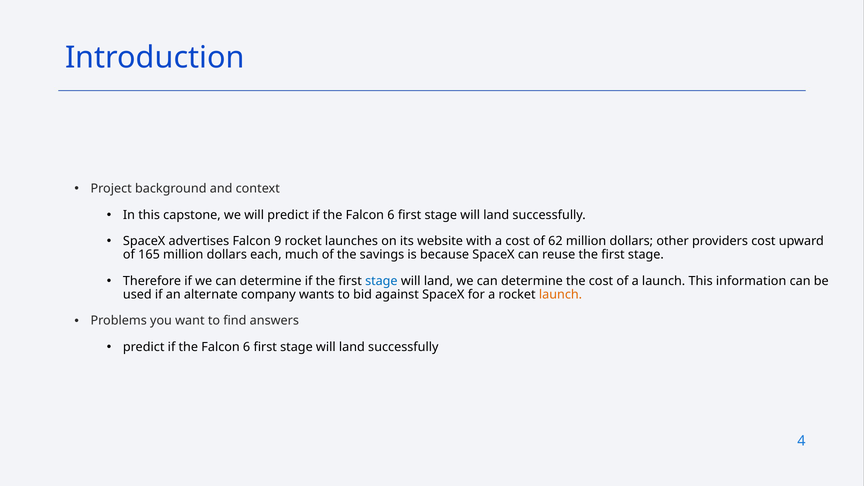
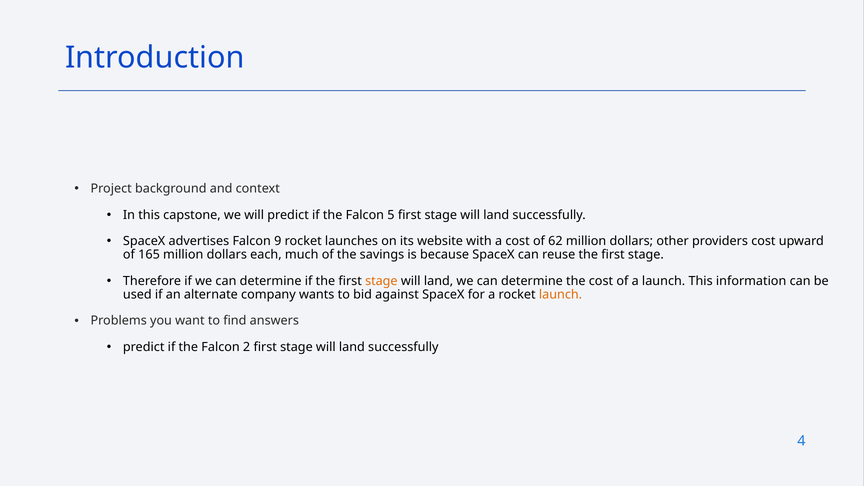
6: 6 -> 5 (391, 215)
stage colour: blue -> orange (381, 281)
6: 6 -> 2 (247, 347)
